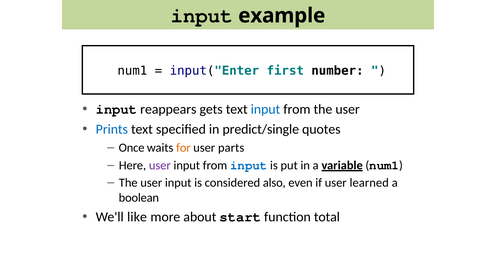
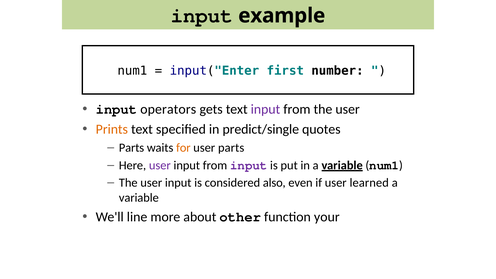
reappears: reappears -> operators (168, 109)
input colour: blue -> purple (265, 109)
Prints colour: blue -> orange (112, 129)
Once: Once -> Parts (132, 148)
input colour: blue -> purple (249, 165)
boolean: boolean -> variable (139, 198)
like: like -> line (137, 217)
start: start -> other (240, 217)
total: total -> your (327, 217)
